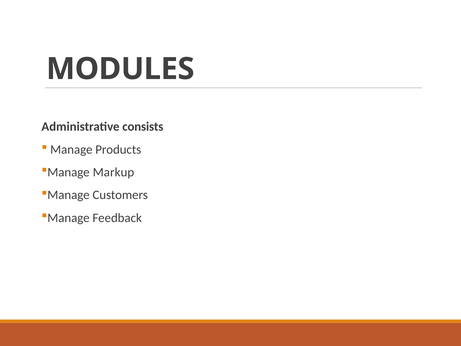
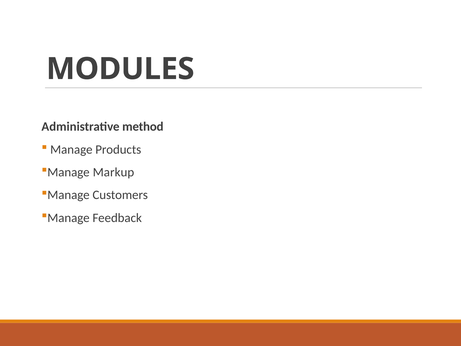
consists: consists -> method (143, 127)
